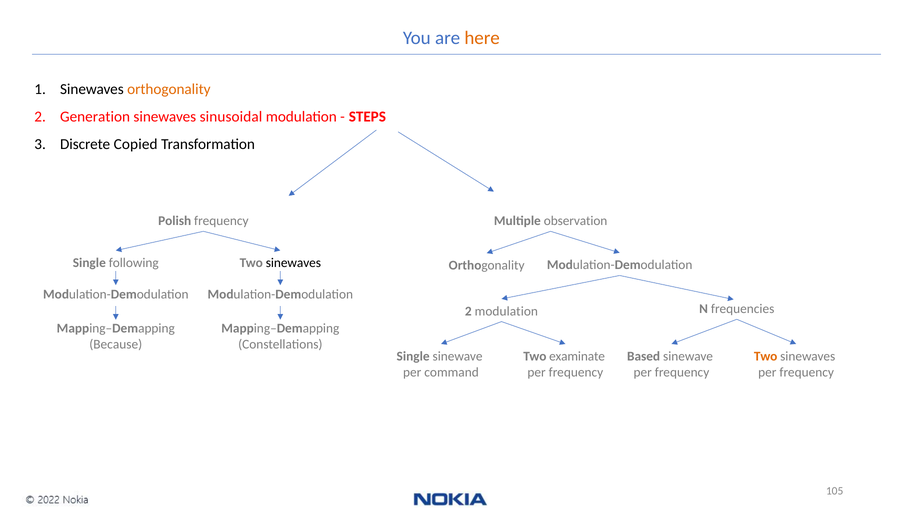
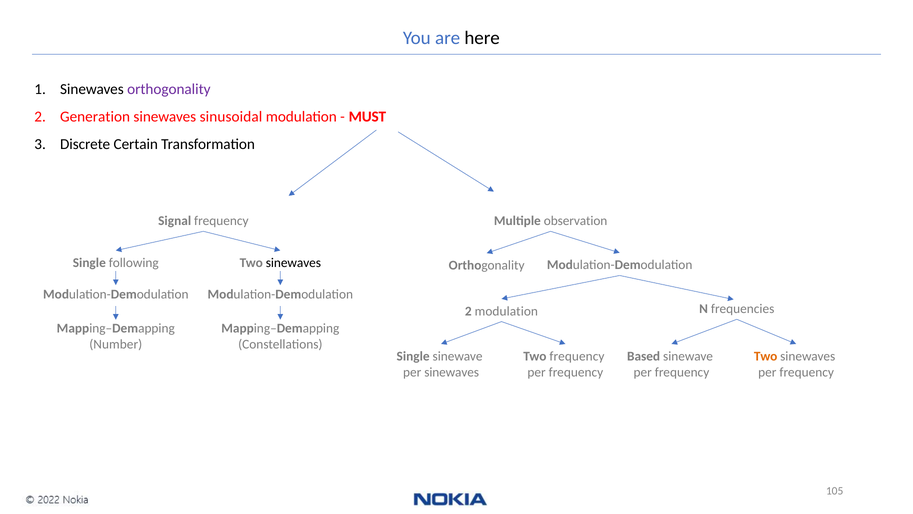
here colour: orange -> black (482, 38)
orthogonality colour: orange -> purple (169, 89)
STEPS: STEPS -> MUST (367, 117)
Copied: Copied -> Certain (136, 144)
Polish: Polish -> Signal (175, 221)
Because: Because -> Number (116, 344)
Two examinate: examinate -> frequency (577, 356)
per command: command -> sinewaves (452, 372)
